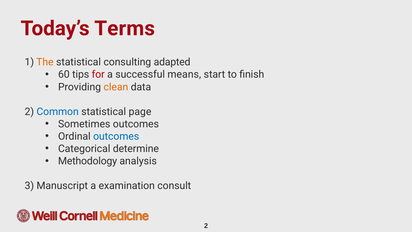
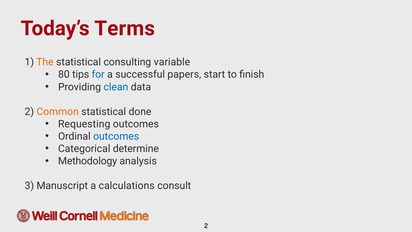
adapted: adapted -> variable (172, 62)
60: 60 -> 80 (64, 74)
for colour: red -> blue (98, 74)
means: means -> papers (184, 74)
clean colour: orange -> blue (116, 87)
Common colour: blue -> orange (58, 112)
page: page -> done (140, 112)
Sometimes: Sometimes -> Requesting (84, 124)
examination: examination -> calculations (127, 186)
